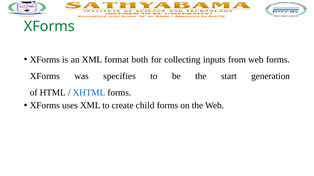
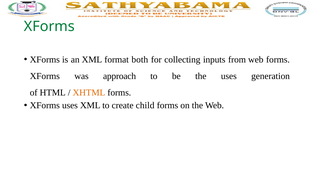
specifies: specifies -> approach (120, 76)
the start: start -> uses (229, 76)
XHTML colour: blue -> orange (89, 93)
